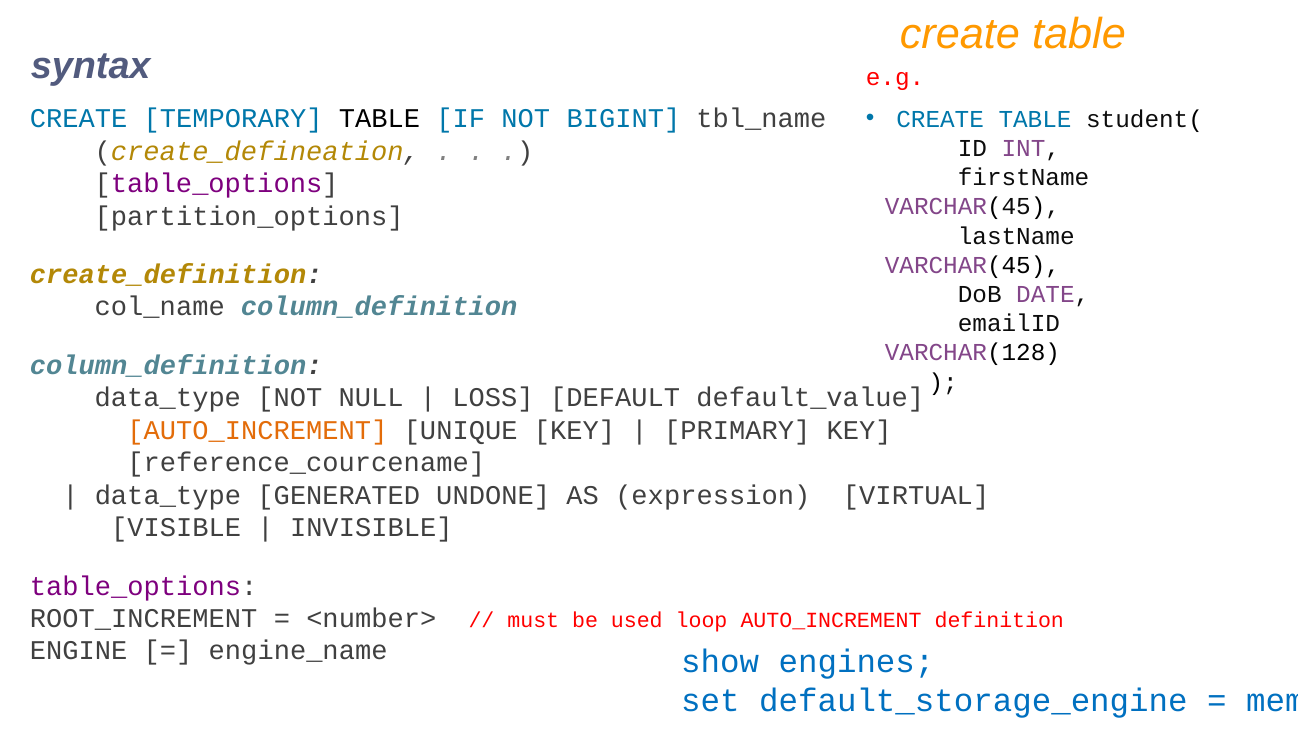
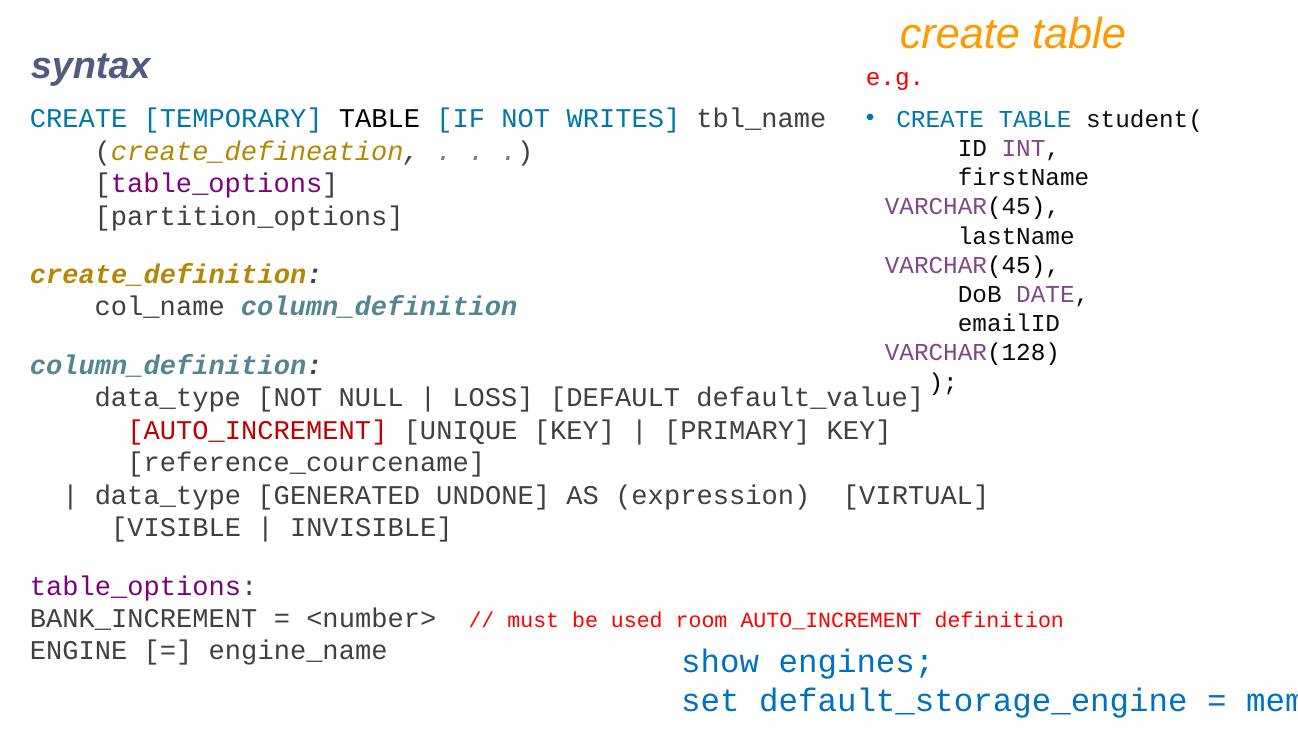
BIGINT: BIGINT -> WRITES (623, 119)
AUTO_INCREMENT colour: orange -> red (257, 430)
ROOT_INCREMENT: ROOT_INCREMENT -> BANK_INCREMENT (144, 619)
loop: loop -> room (702, 620)
